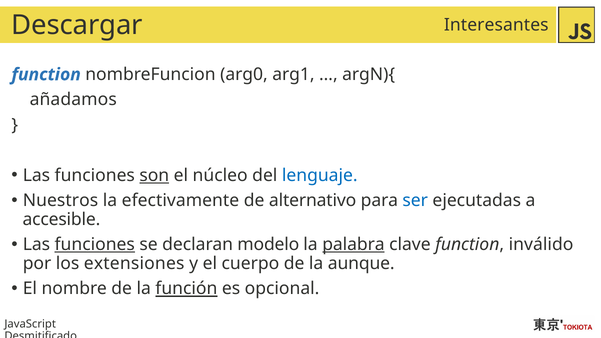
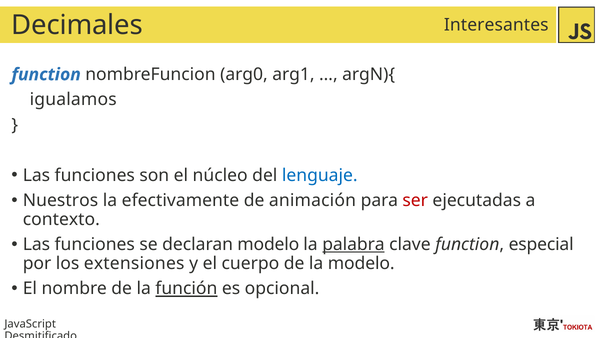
Descargar: Descargar -> Decimales (77, 25)
añadamos: añadamos -> igualamos (73, 100)
son underline: present -> none (154, 175)
alternativo: alternativo -> animación (312, 200)
ser colour: blue -> red (415, 200)
accesible: accesible -> contexto (61, 219)
funciones underline: present -> none (95, 245)
inválido: inválido -> especial (541, 245)
la aunque: aunque -> modelo (361, 264)
